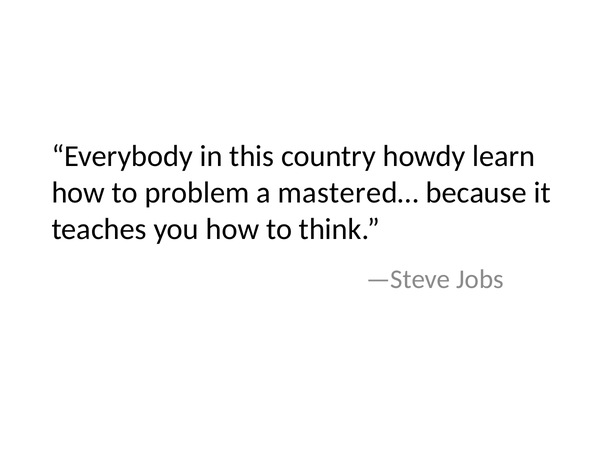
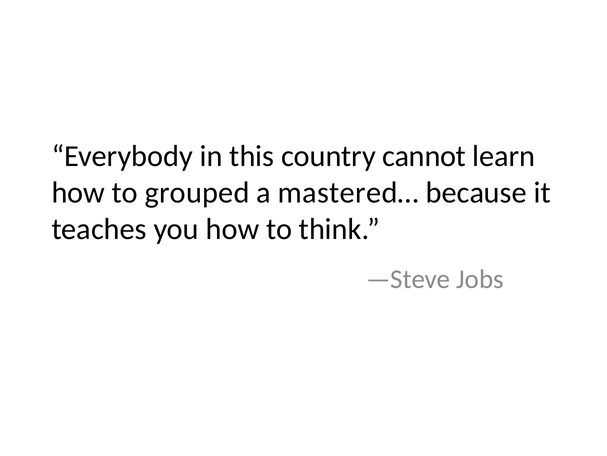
howdy: howdy -> cannot (424, 156)
problem: problem -> grouped (197, 192)
